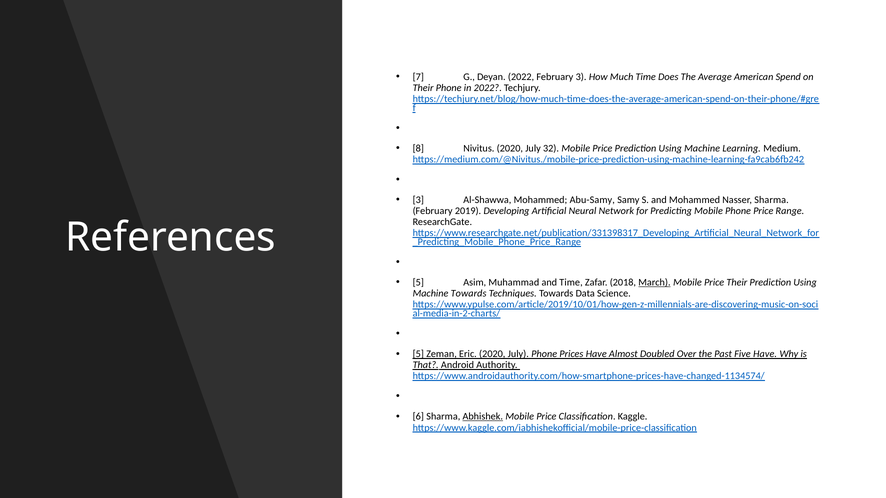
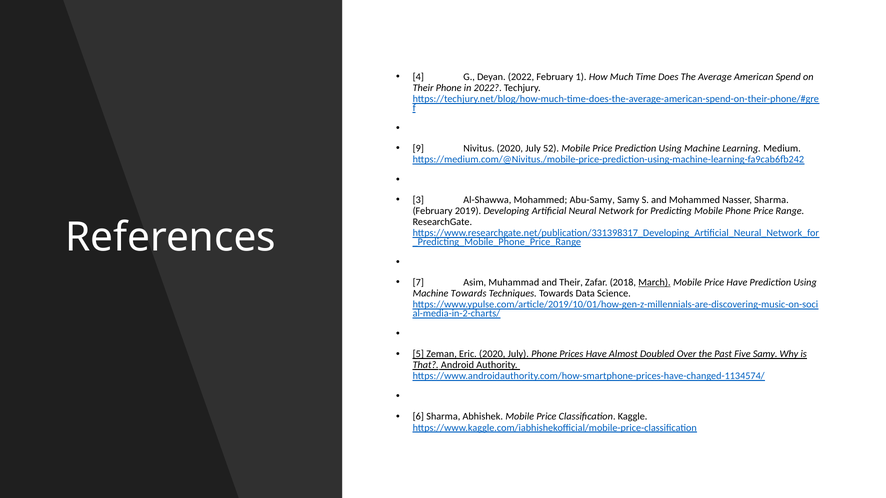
7: 7 -> 4 (418, 77)
February 3: 3 -> 1 (581, 77)
8: 8 -> 9 (418, 148)
32: 32 -> 52 (551, 148)
5: 5 -> 7 (418, 283)
and Time: Time -> Their (571, 283)
Price Their: Their -> Have (737, 283)
Five Have: Have -> Samy (765, 354)
Abhishek underline: present -> none (483, 417)
